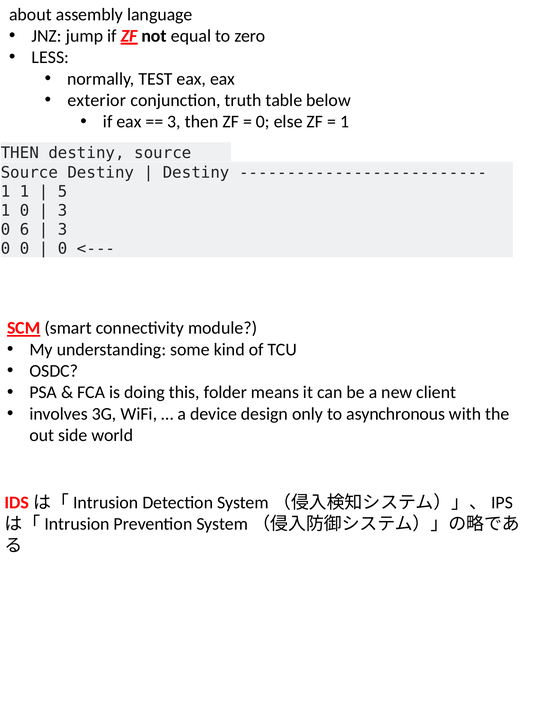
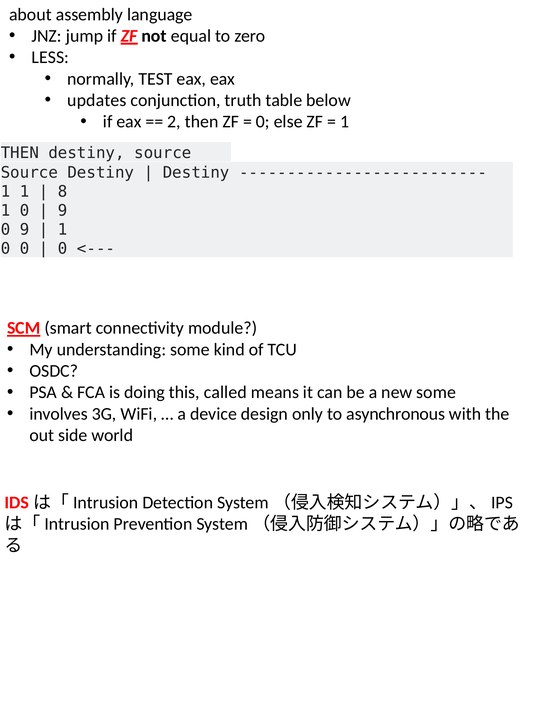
exterior: exterior -> updates (97, 100)
3: 3 -> 2 (174, 122)
5: 5 -> 8 (63, 191)
3: 3 -> 9 (63, 211)
0 6: 6 -> 9 (25, 230)
3: 3 -> 1 (63, 230)
folder: folder -> called (225, 392)
new client: client -> some (436, 392)
